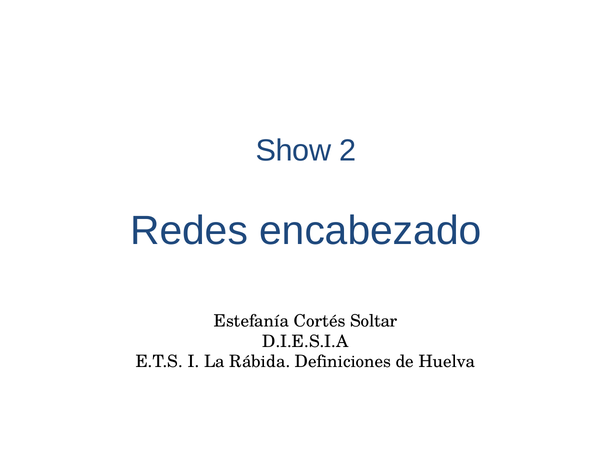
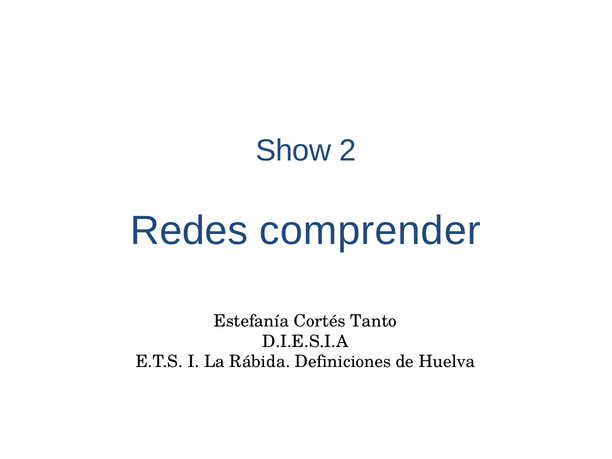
encabezado: encabezado -> comprender (370, 231)
Soltar: Soltar -> Tanto (374, 321)
